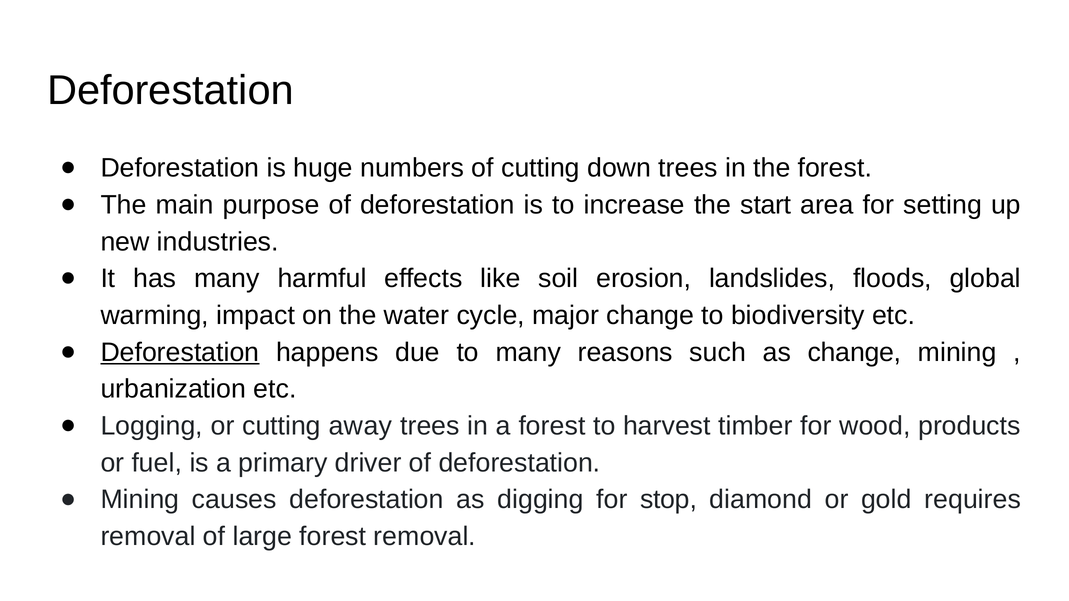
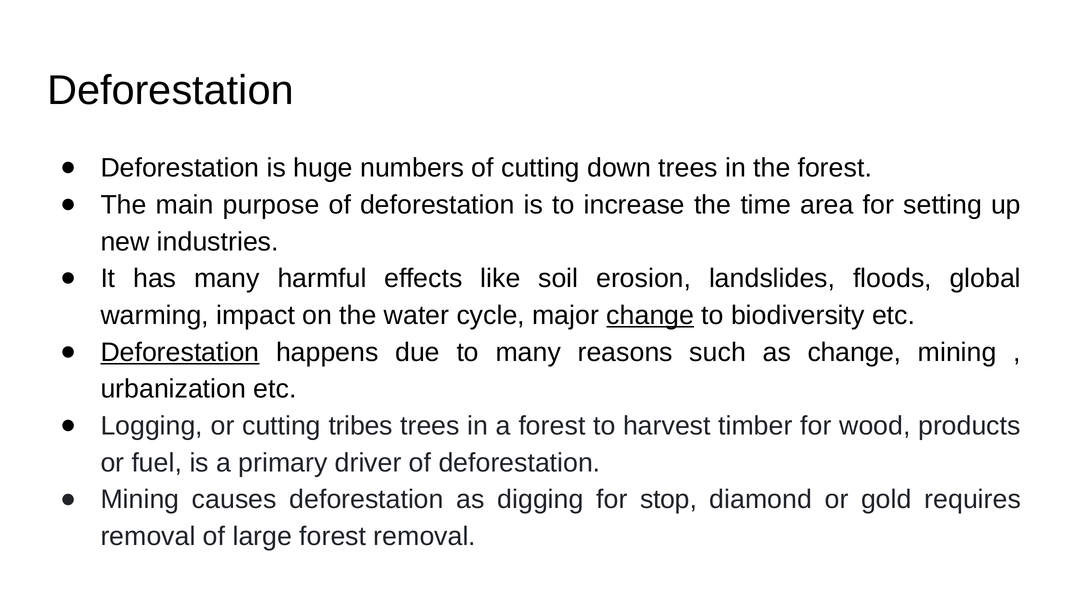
start: start -> time (766, 205)
change underline: none -> present (650, 316)
away: away -> tribes (361, 426)
